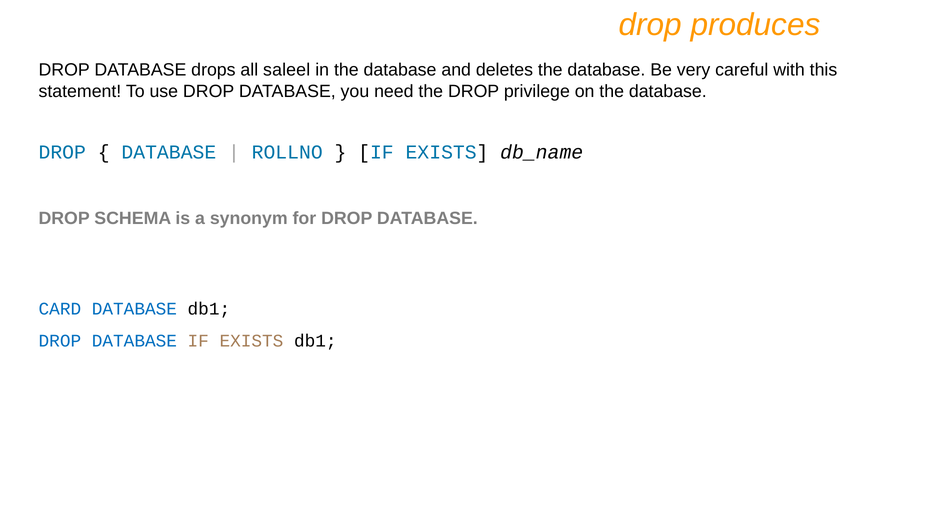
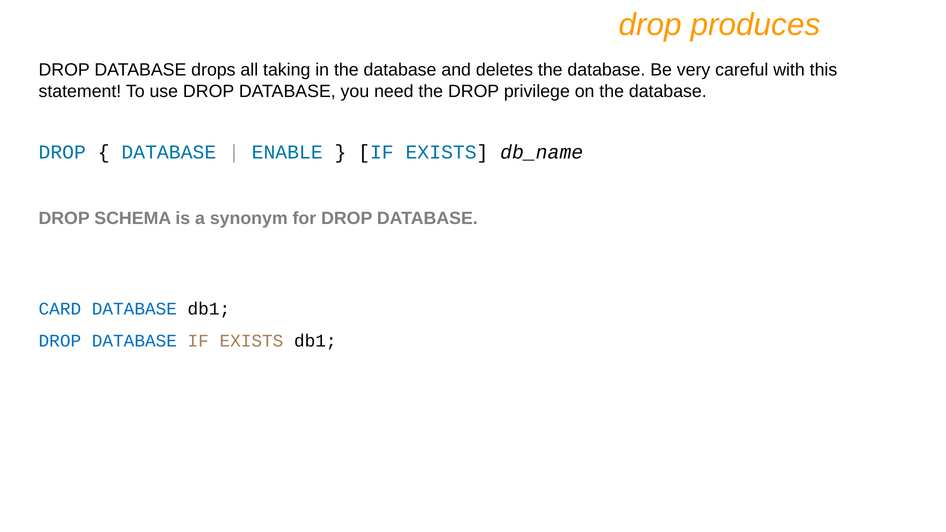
saleel: saleel -> taking (287, 70)
ROLLNO: ROLLNO -> ENABLE (287, 152)
